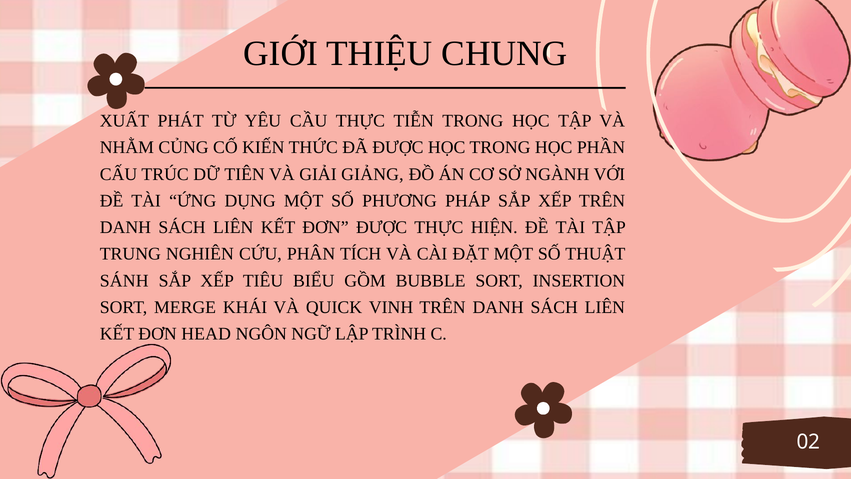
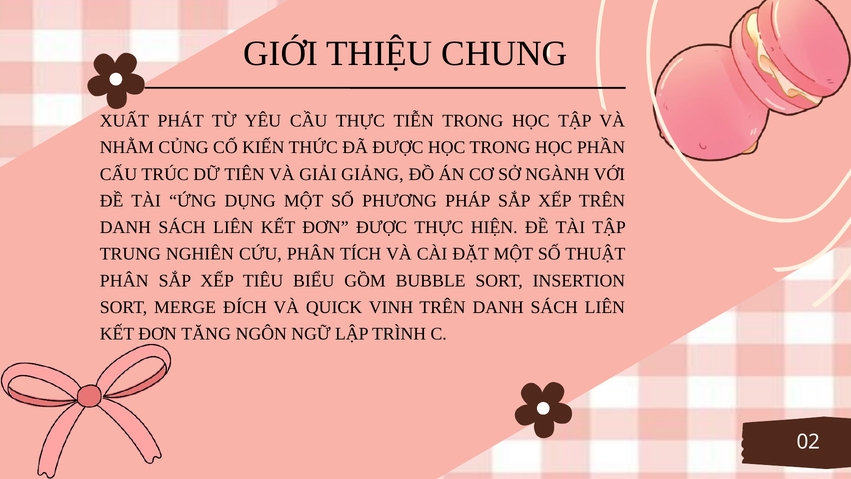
SÁNH: SÁNH -> PHÂN (124, 281)
KHÁI: KHÁI -> ĐÍCH (245, 307)
HEAD: HEAD -> TĂNG (206, 334)
